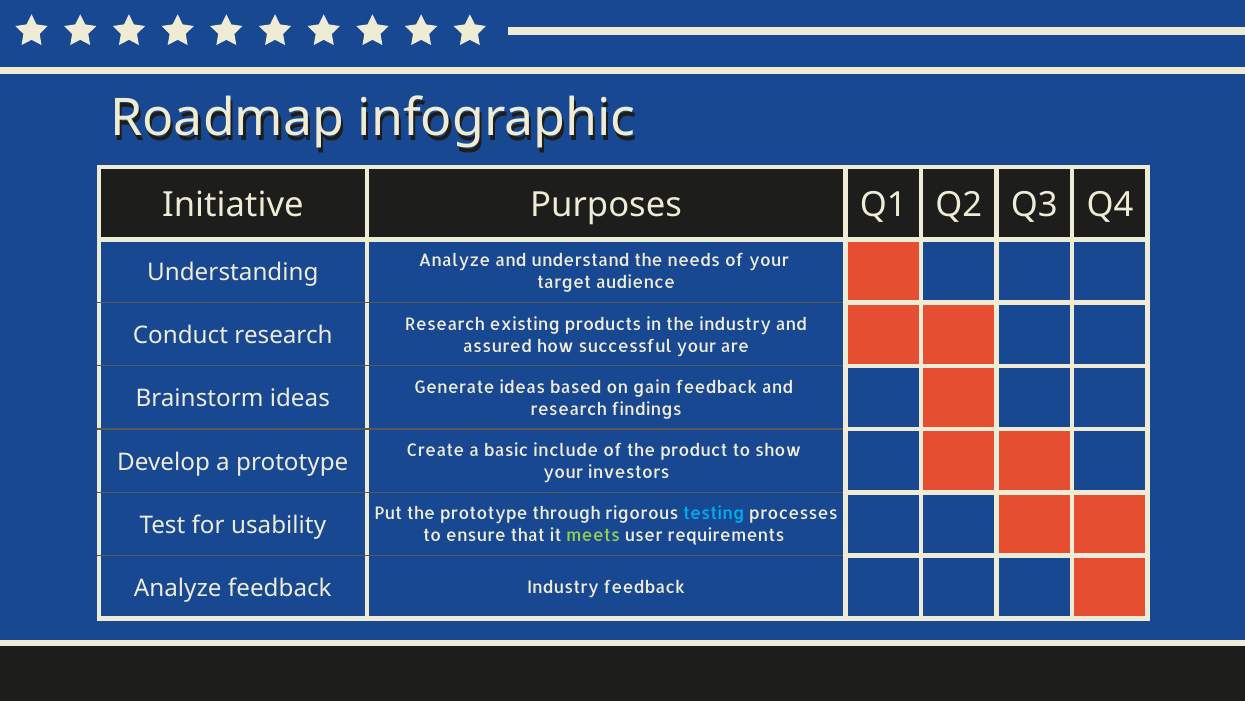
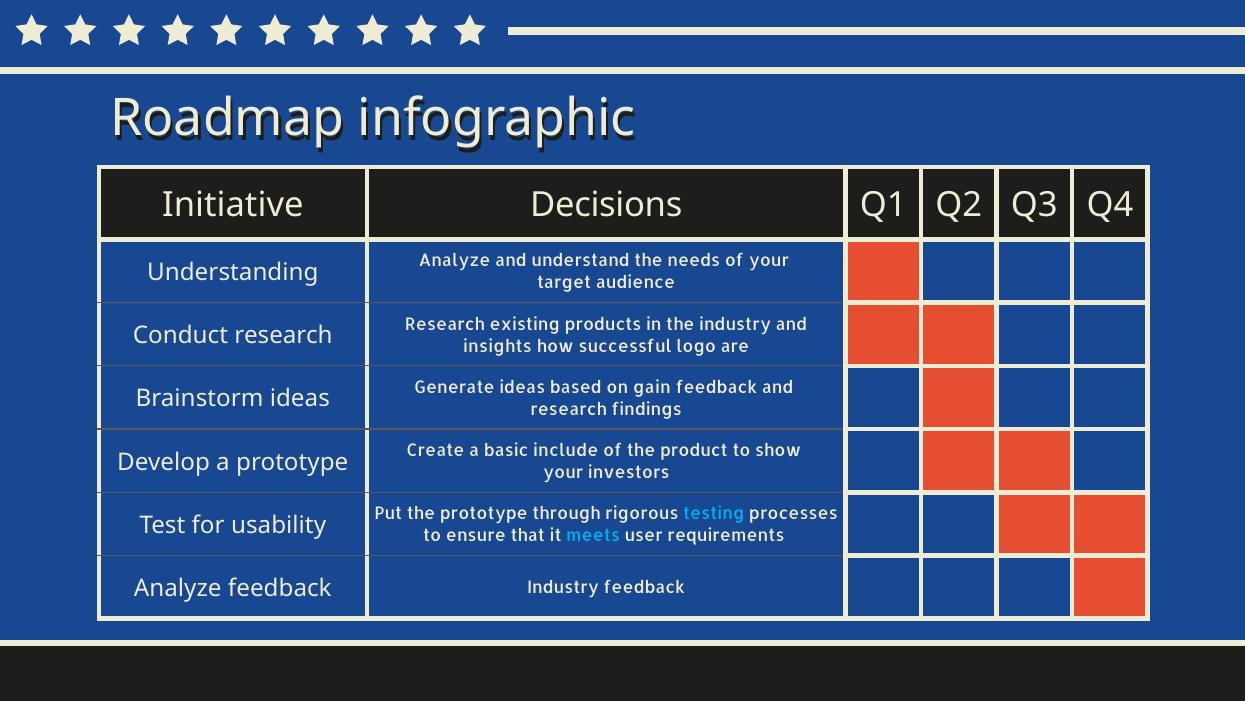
Purposes: Purposes -> Decisions (606, 205)
assured: assured -> insights (498, 346)
successful your: your -> logo (696, 346)
meets colour: light green -> light blue (593, 535)
